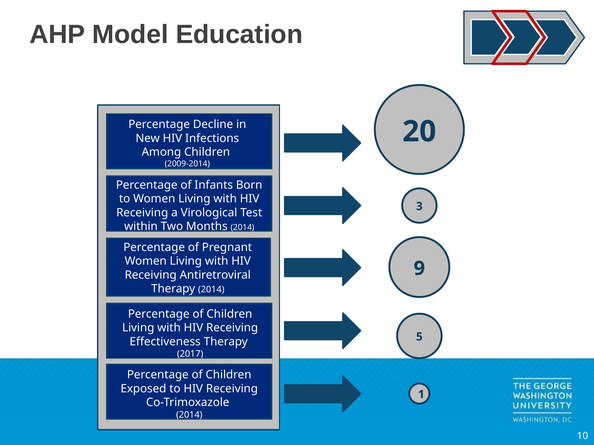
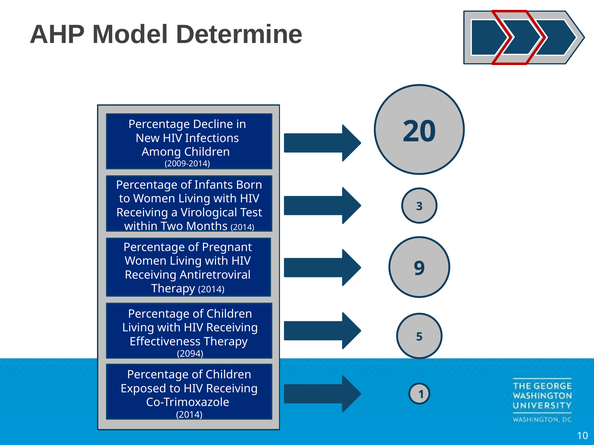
Education: Education -> Determine (239, 34)
2017: 2017 -> 2094 (190, 354)
